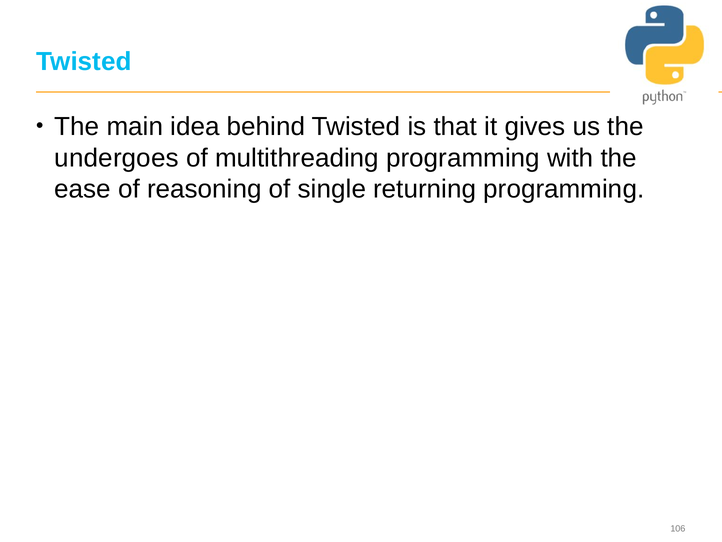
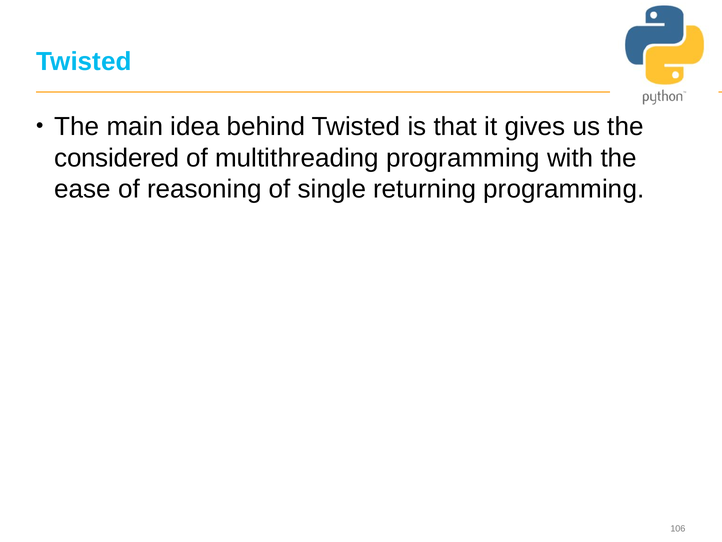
undergoes: undergoes -> considered (117, 158)
